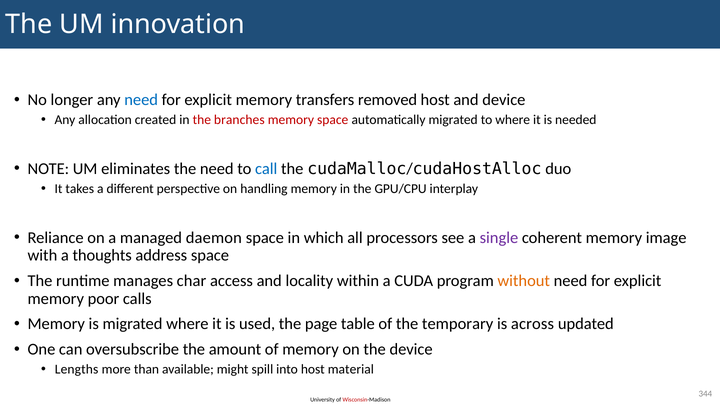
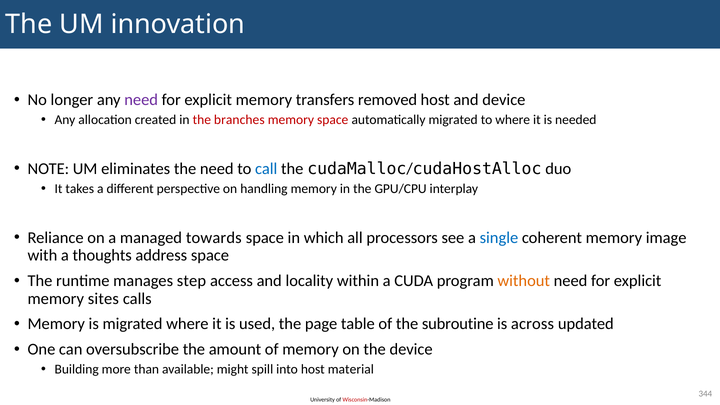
need colour: blue -> purple (141, 100)
daemon: daemon -> towards (214, 238)
single colour: purple -> blue (499, 238)
char: char -> step (191, 281)
poor: poor -> sites (103, 299)
temporary: temporary -> subroutine (458, 324)
Lengths: Lengths -> Building (77, 369)
